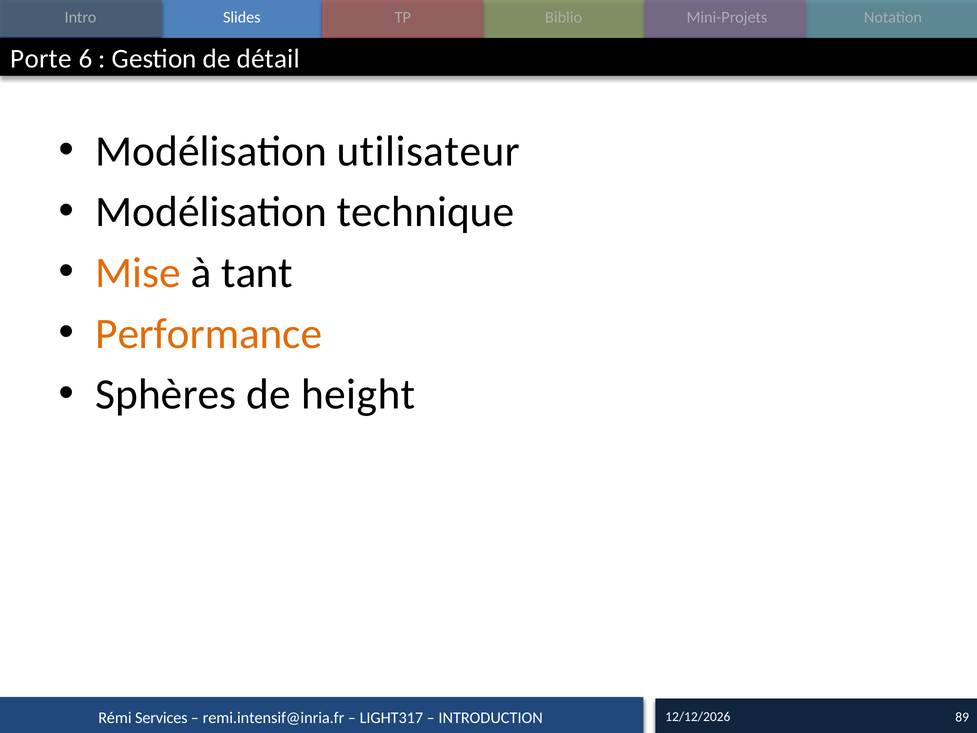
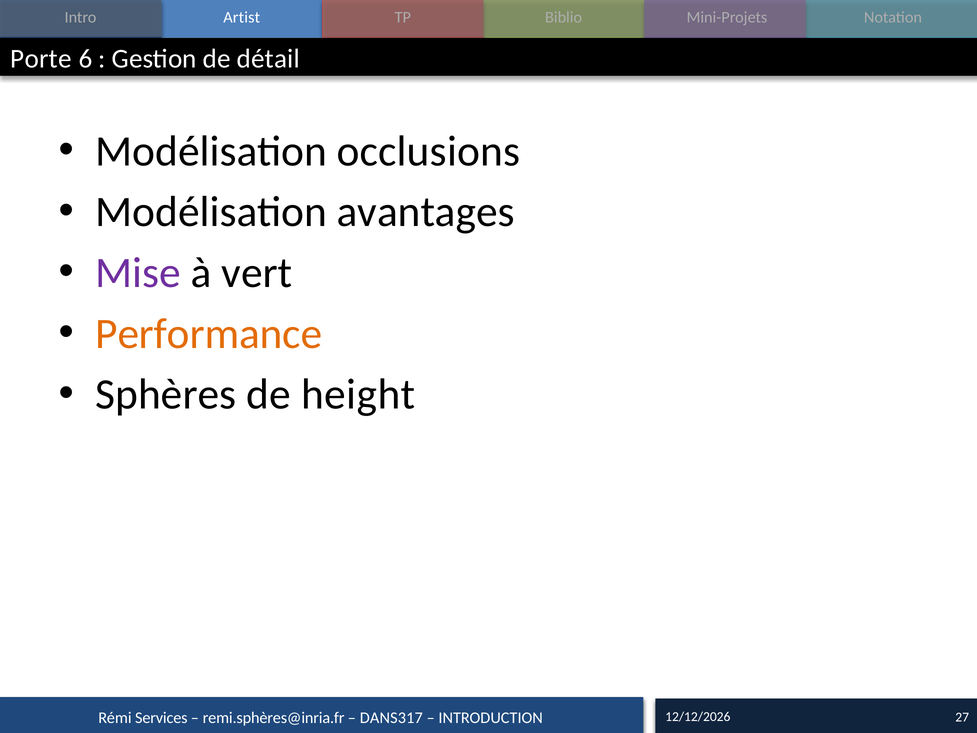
Slides: Slides -> Artist (242, 18)
utilisateur: utilisateur -> occlusions (428, 151)
technique: technique -> avantages (426, 212)
Mise colour: orange -> purple (138, 273)
tant: tant -> vert (257, 273)
remi.intensif@inria.fr: remi.intensif@inria.fr -> remi.sphères@inria.fr (274, 718)
LIGHT317: LIGHT317 -> DANS317 (391, 718)
89: 89 -> 27 (962, 717)
